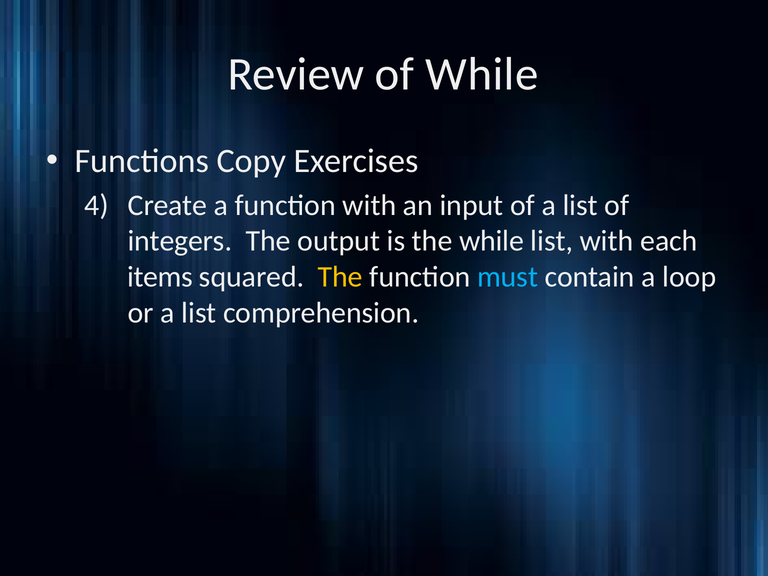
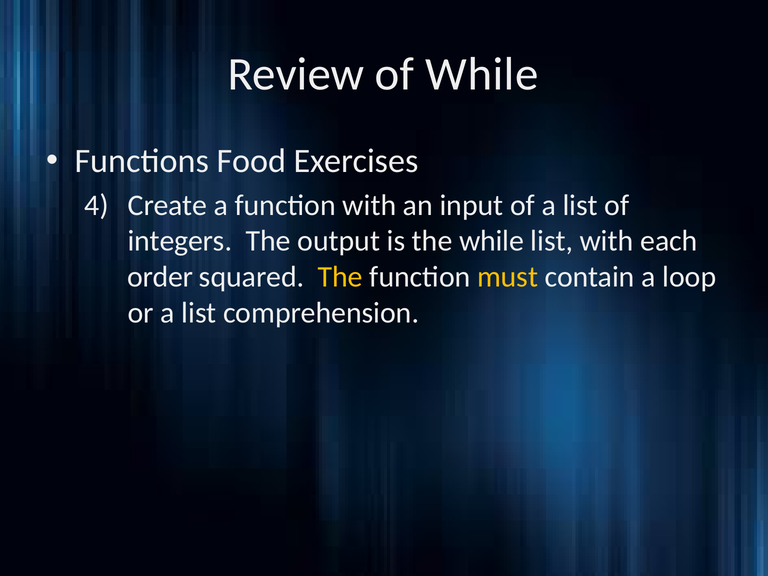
Copy: Copy -> Food (251, 161)
items: items -> order (160, 277)
must colour: light blue -> yellow (508, 277)
